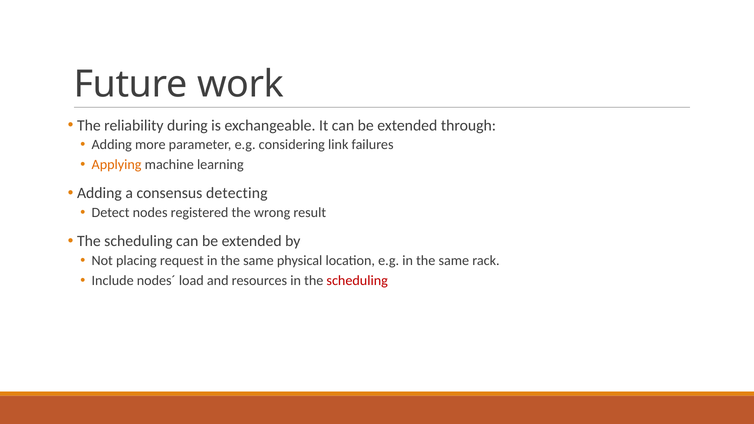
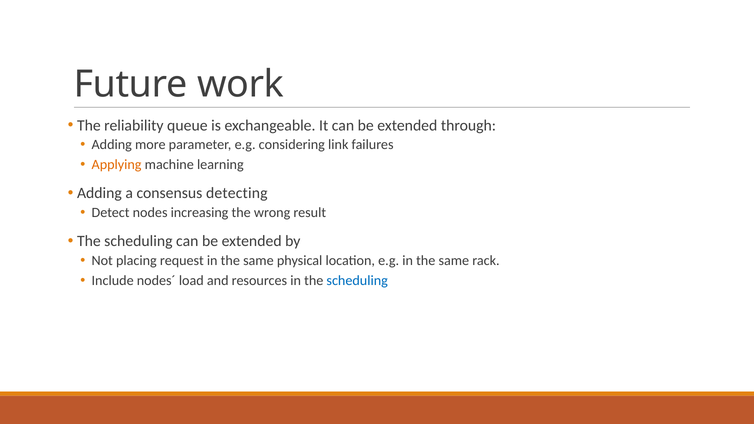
during: during -> queue (187, 125)
registered: registered -> increasing (200, 213)
scheduling colour: red -> blue (357, 281)
